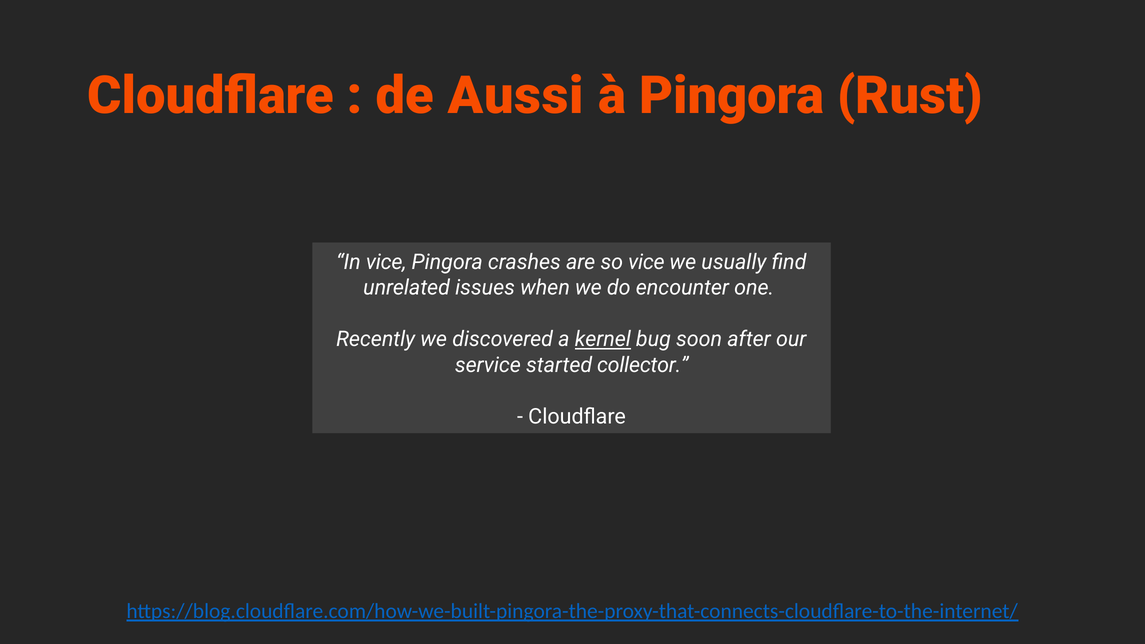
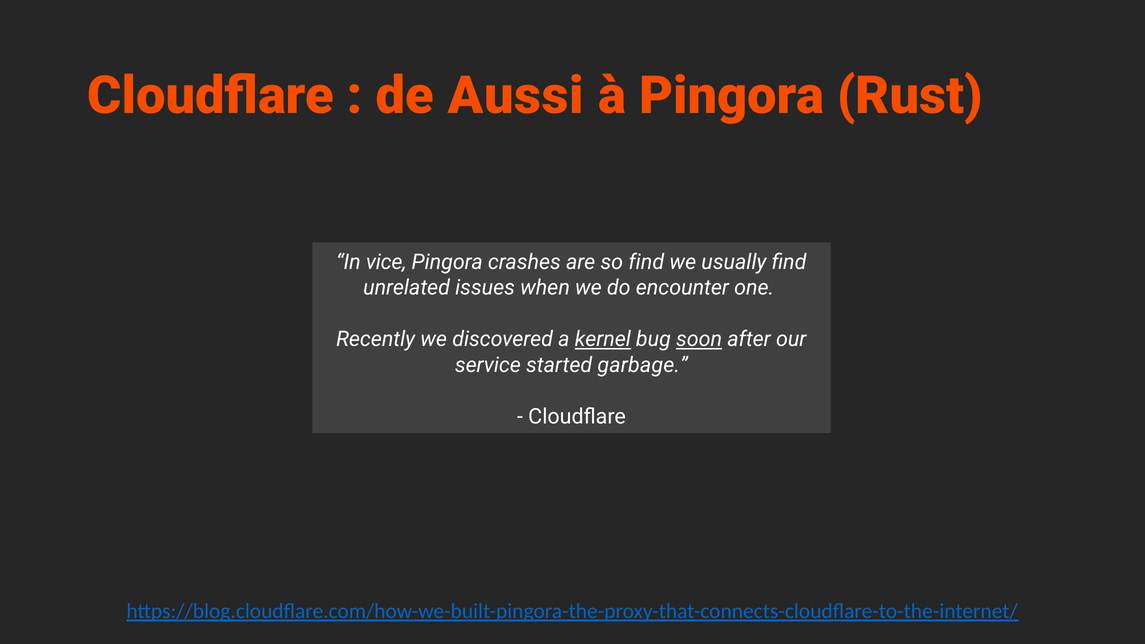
so vice: vice -> find (646, 262)
soon underline: none -> present (699, 339)
collector: collector -> garbage (643, 365)
